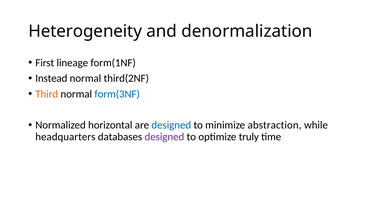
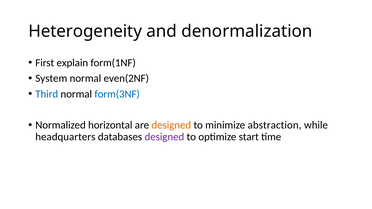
lineage: lineage -> explain (72, 63)
Instead: Instead -> System (51, 78)
third(2NF: third(2NF -> even(2NF (126, 78)
Third colour: orange -> blue (47, 94)
designed colour: blue -> orange (171, 125)
truly: truly -> start (249, 137)
